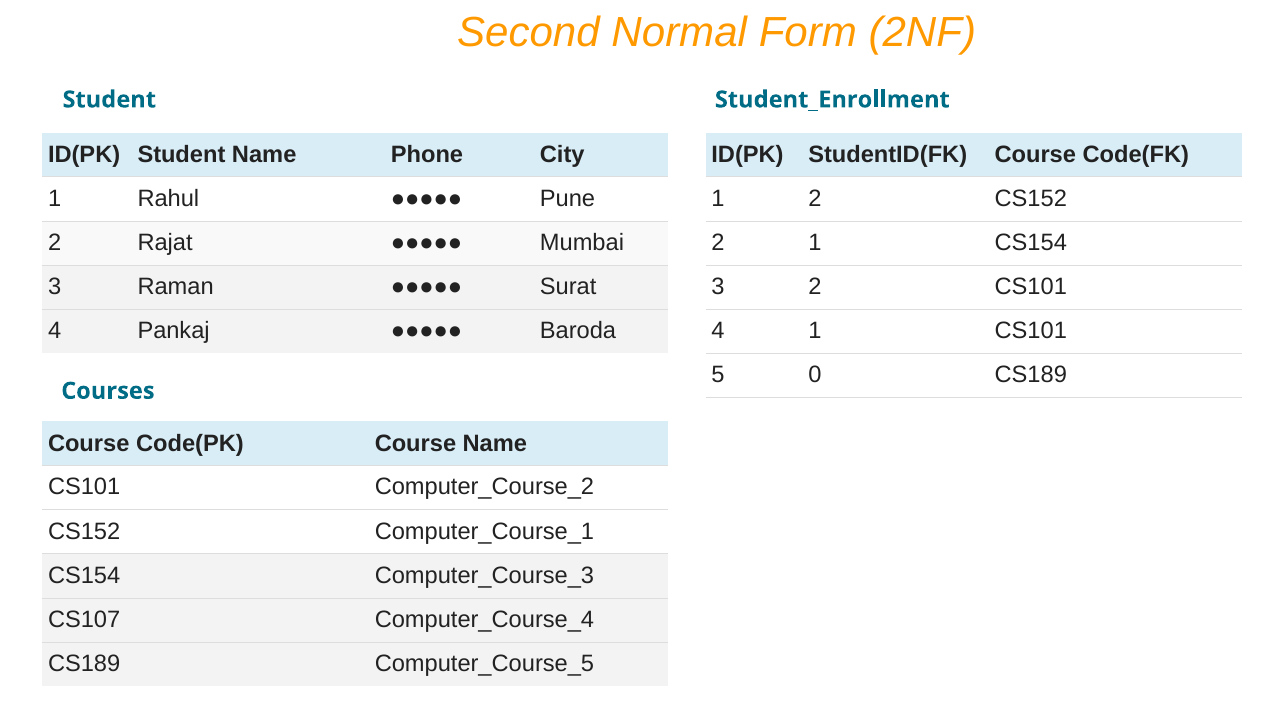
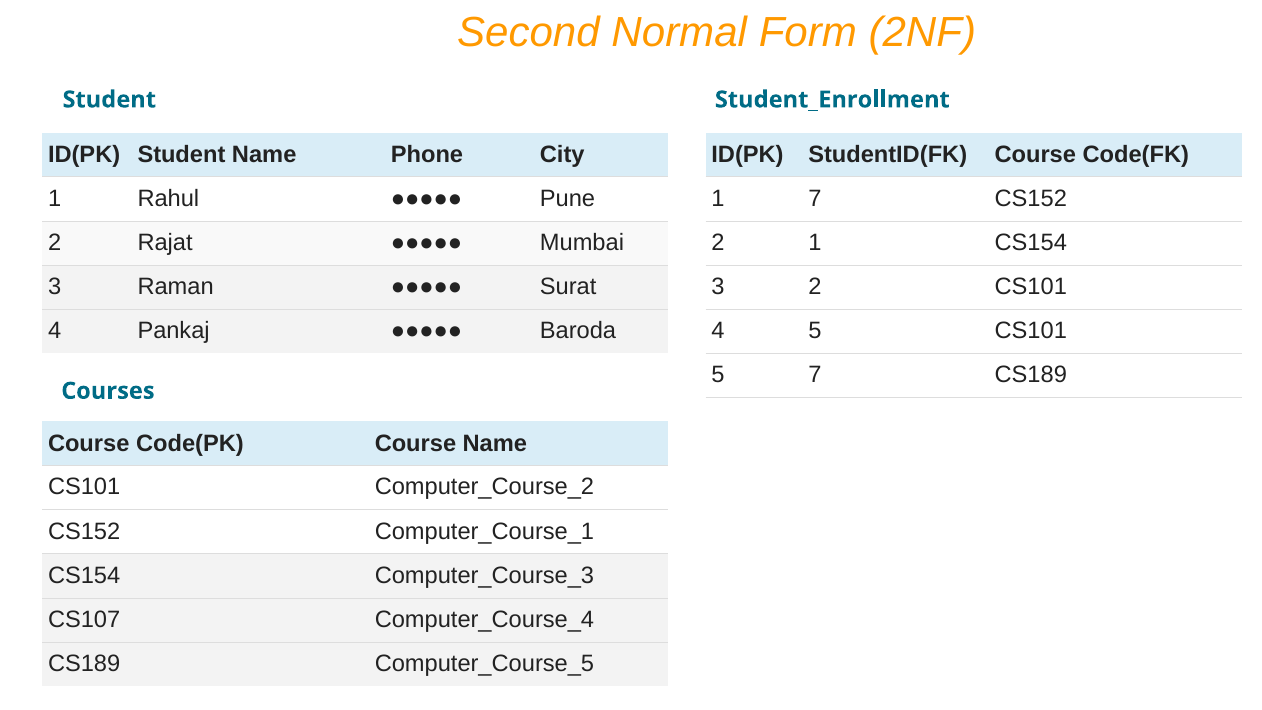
1 2: 2 -> 7 (815, 198)
4 1: 1 -> 5 (815, 331)
5 0: 0 -> 7 (815, 375)
